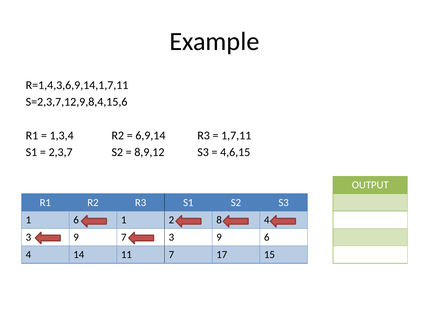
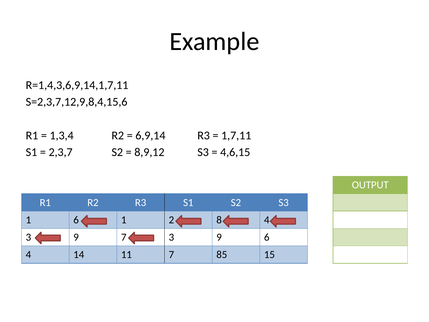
17: 17 -> 85 (222, 255)
